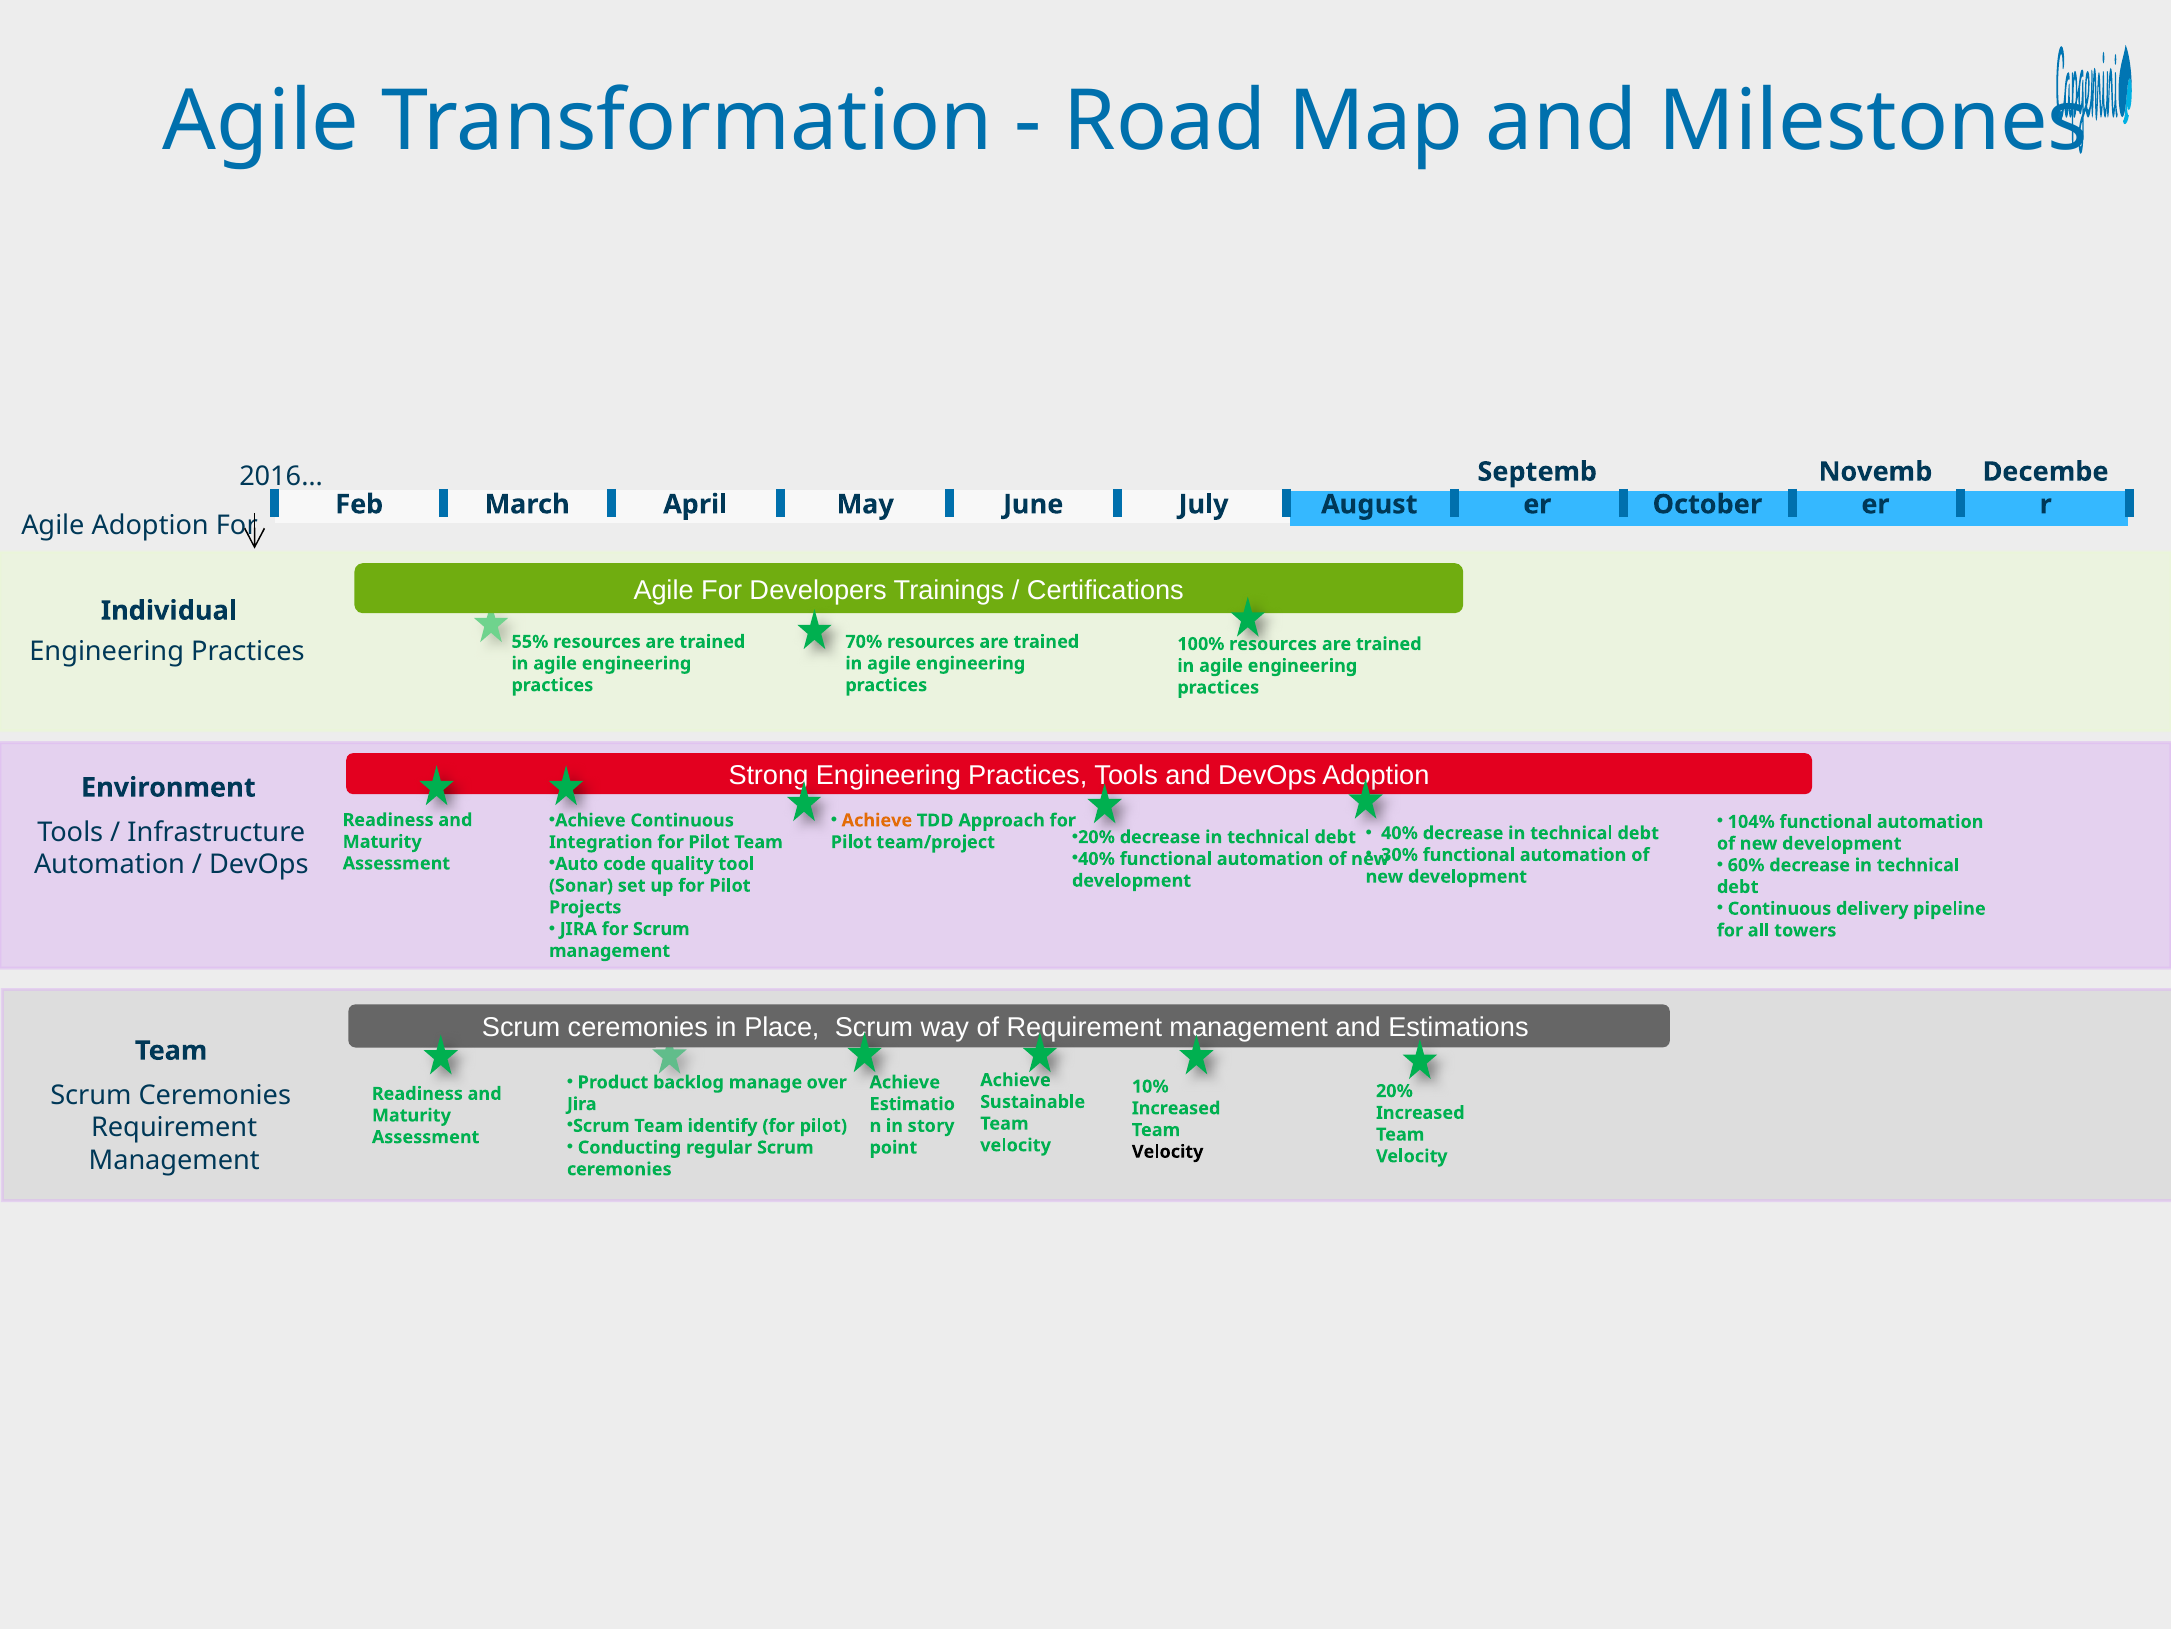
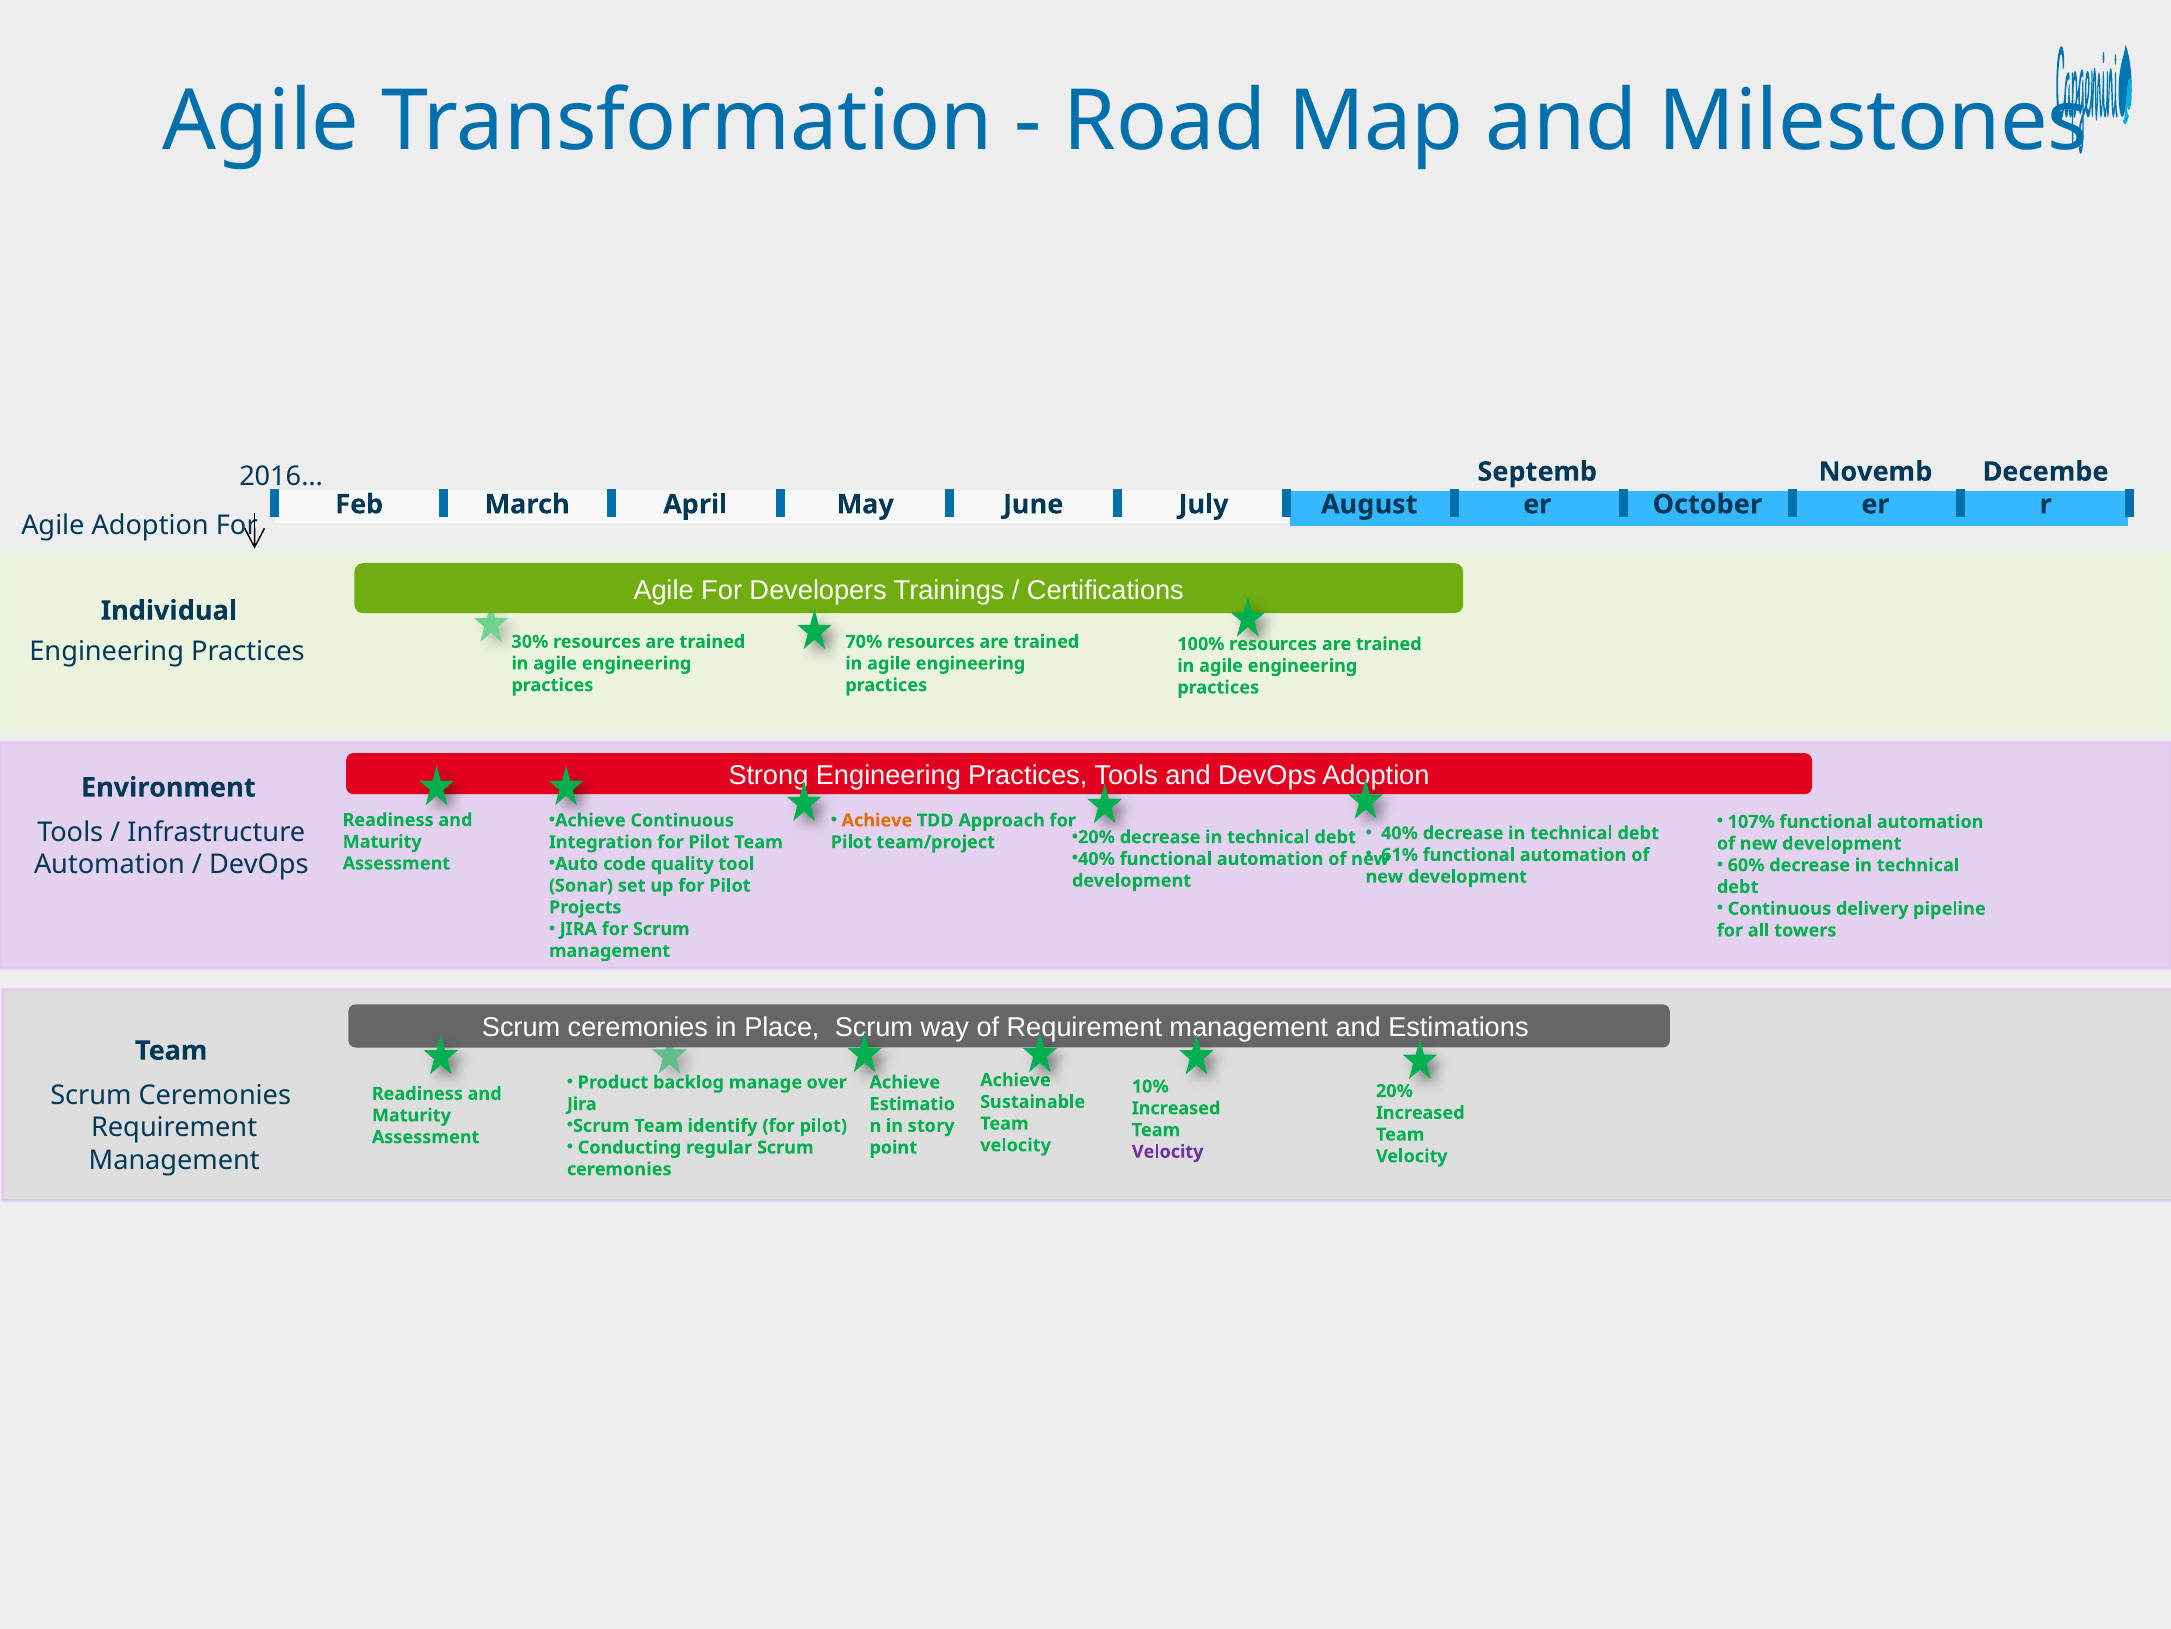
55%: 55% -> 30% (530, 641)
104%: 104% -> 107% (1751, 821)
30%: 30% -> 61% (1400, 855)
Velocity colour: black -> purple (1168, 1151)
